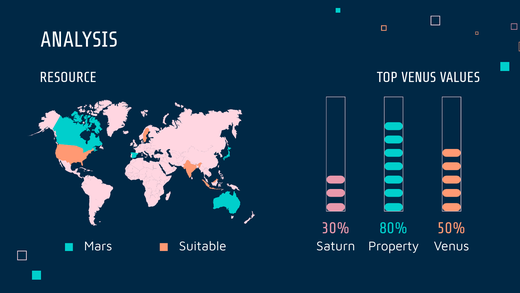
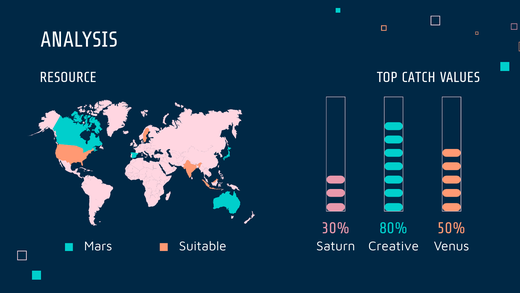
TOP VENUS: VENUS -> CATCH (419, 77)
Property: Property -> Creative (394, 246)
